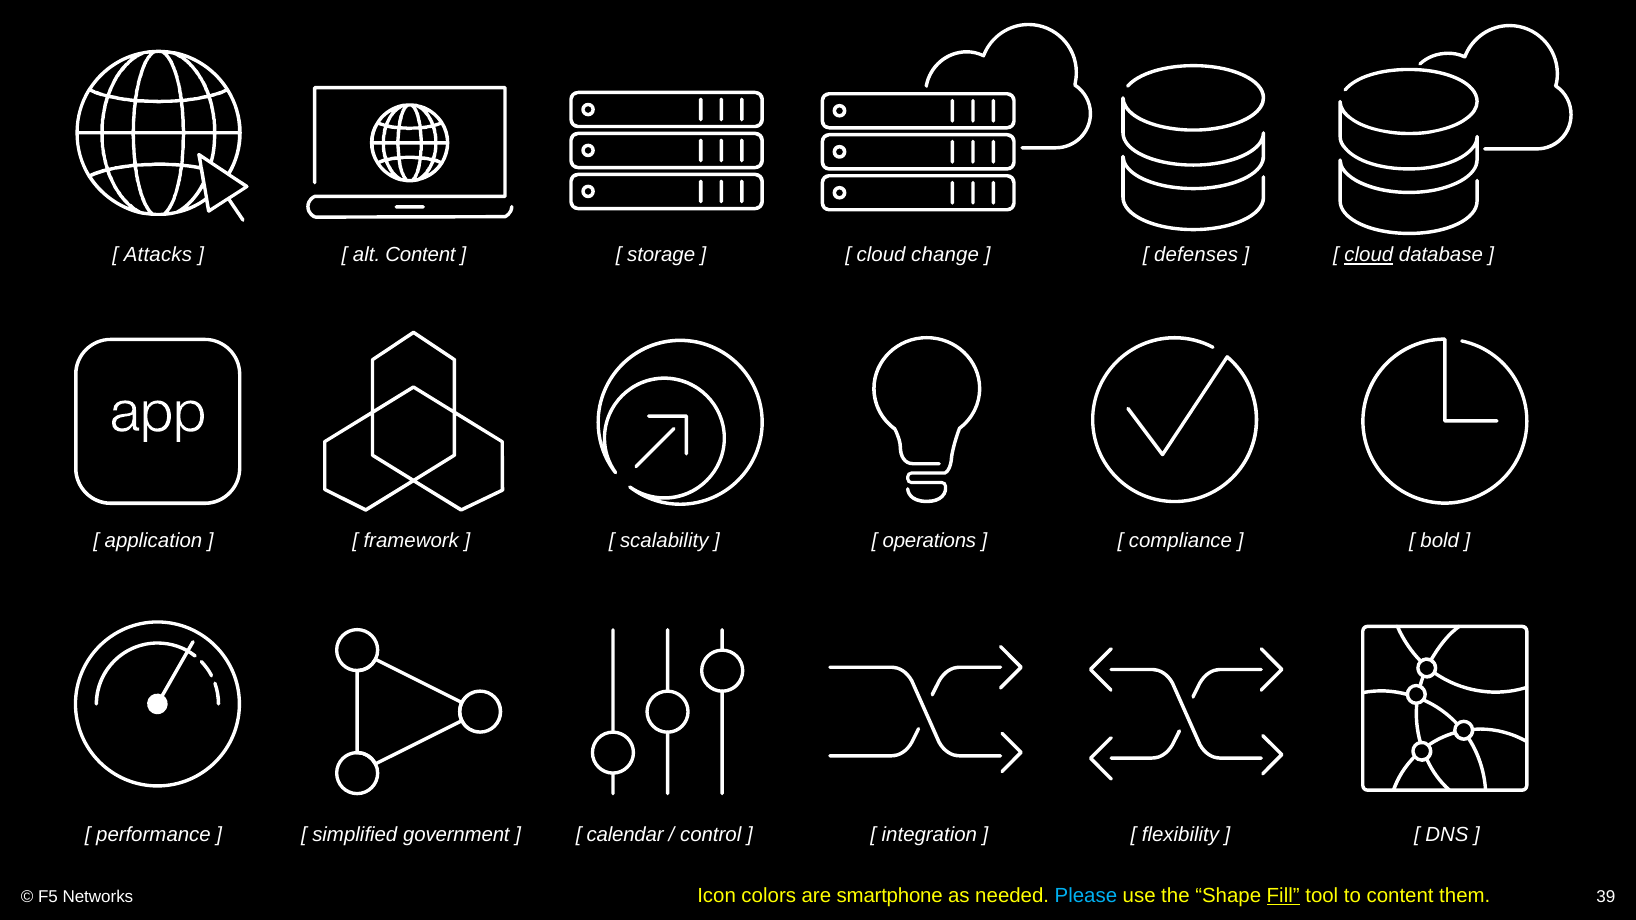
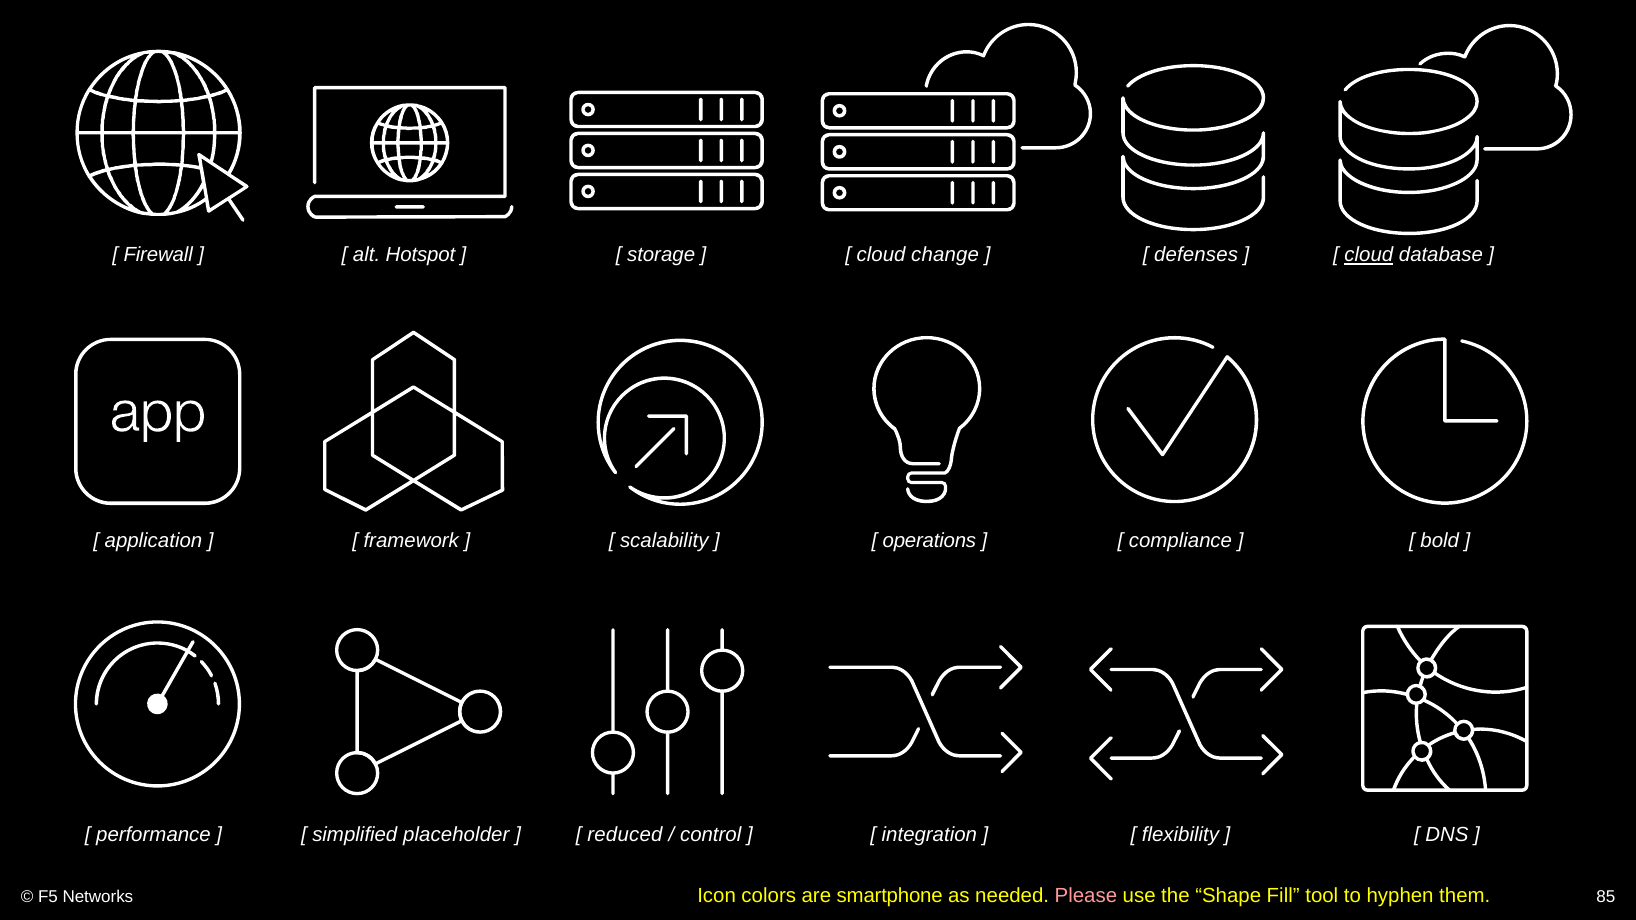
Attacks: Attacks -> Firewall (158, 255)
alt Content: Content -> Hotspot (420, 255)
government: government -> placeholder (456, 835)
calendar: calendar -> reduced (625, 835)
Please colour: light blue -> pink (1086, 896)
Fill underline: present -> none (1283, 896)
to content: content -> hyphen (1400, 896)
39: 39 -> 85 (1606, 897)
